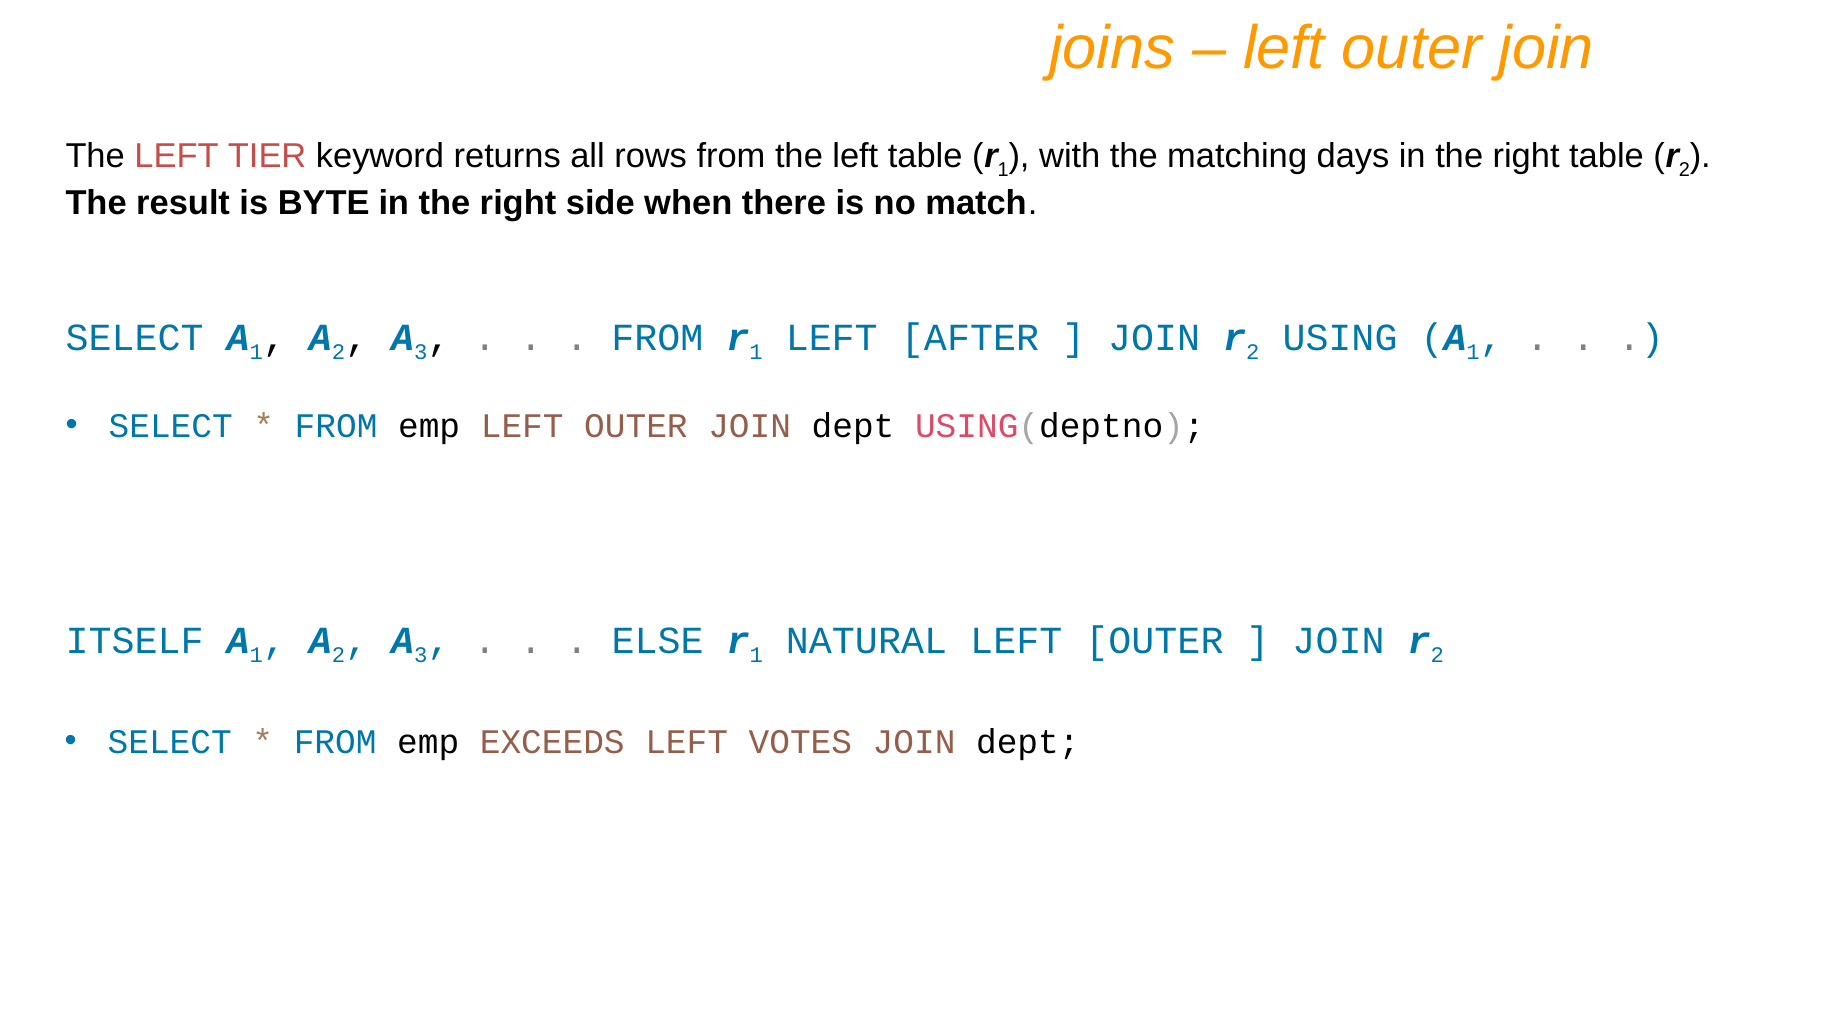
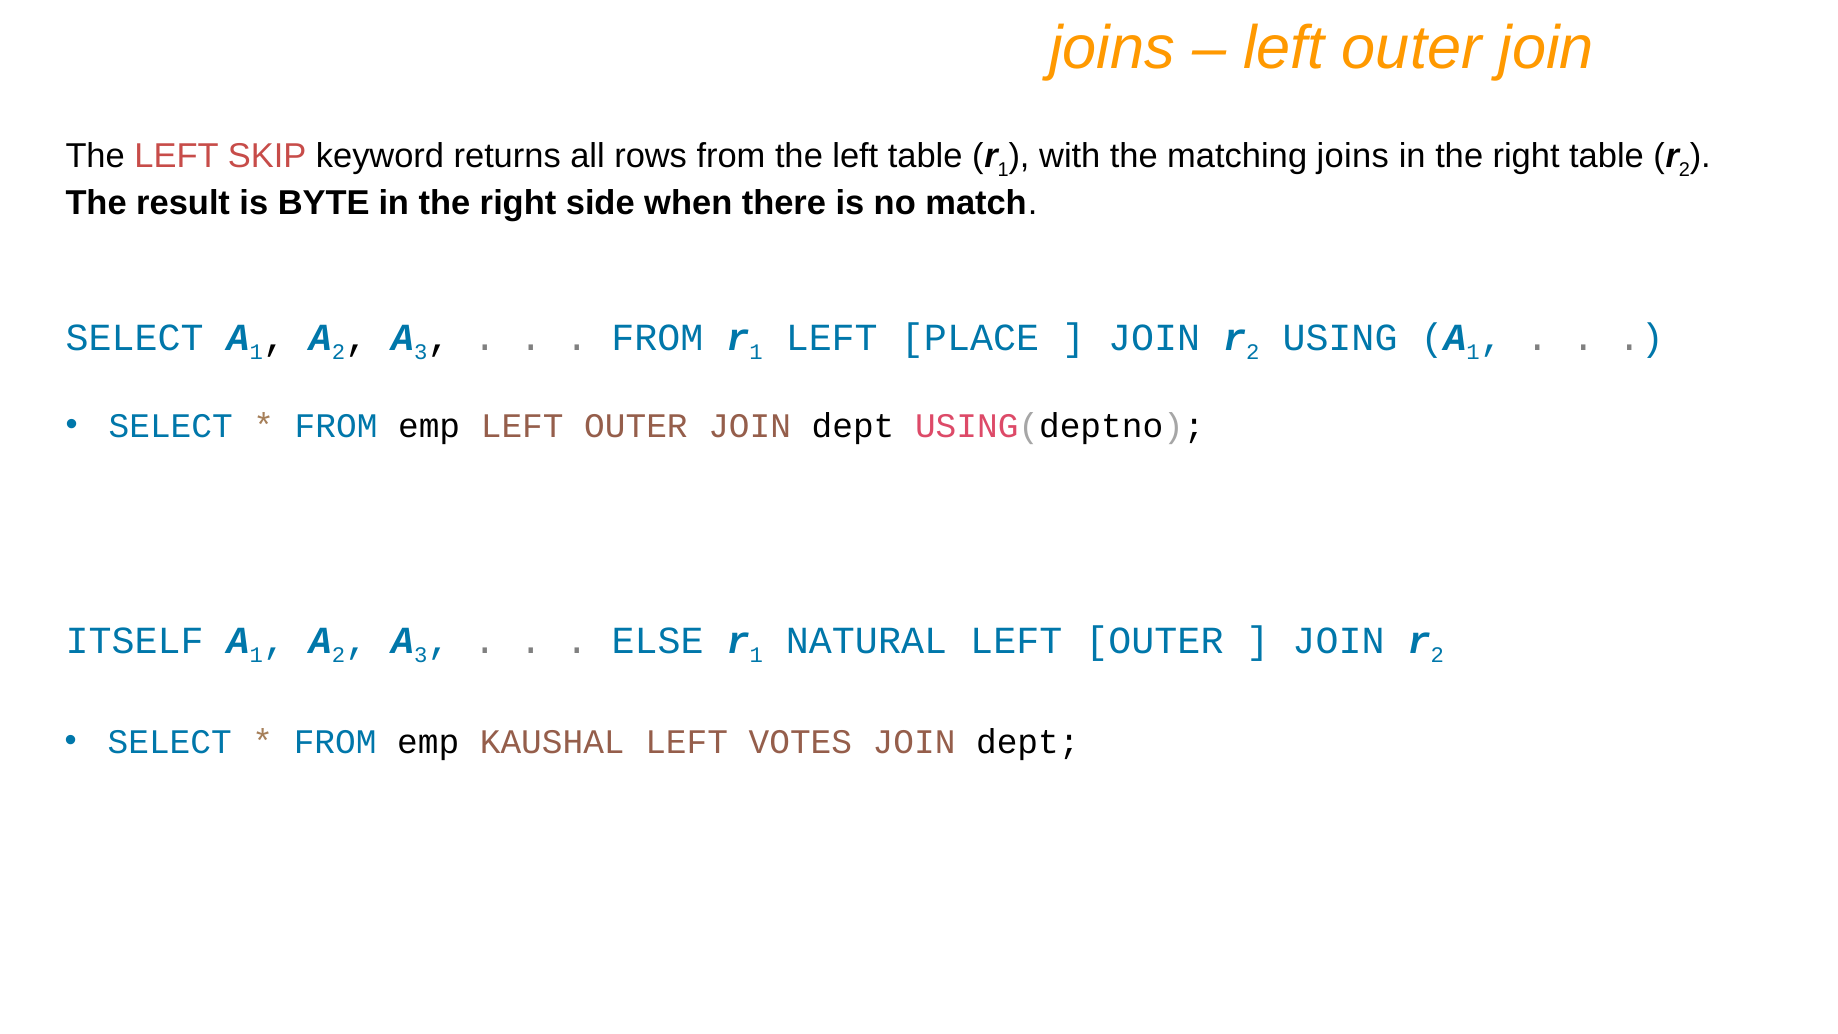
TIER: TIER -> SKIP (267, 156)
matching days: days -> joins (1353, 156)
AFTER: AFTER -> PLACE (970, 338)
EXCEEDS: EXCEEDS -> KAUSHAL (552, 742)
